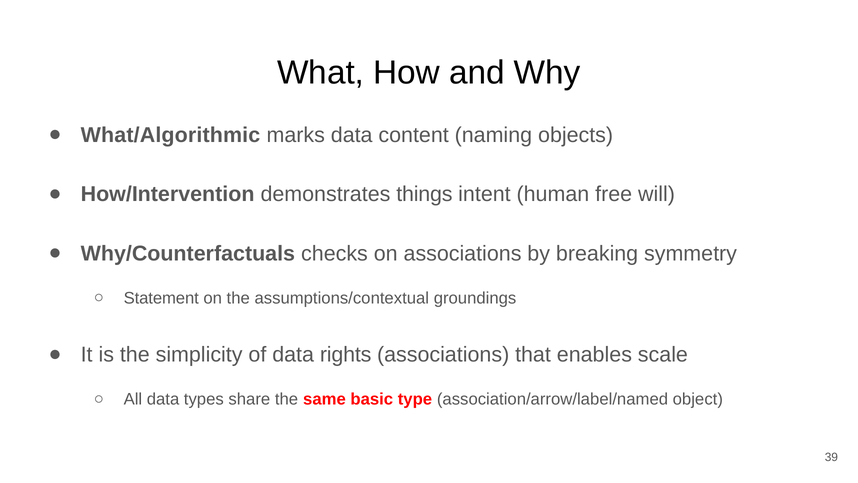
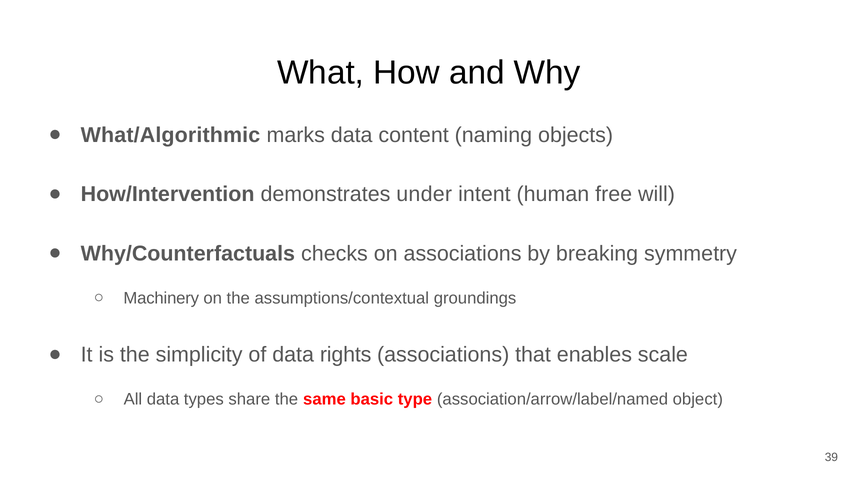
things: things -> under (424, 194)
Statement: Statement -> Machinery (161, 298)
